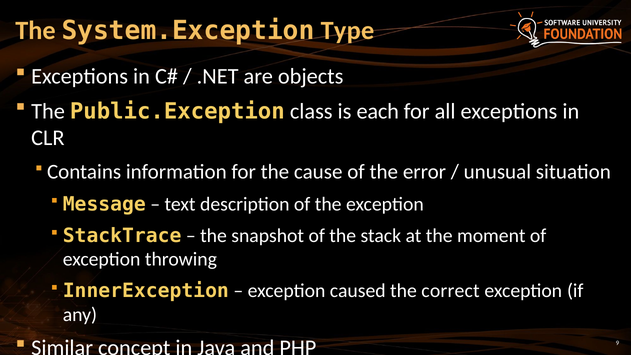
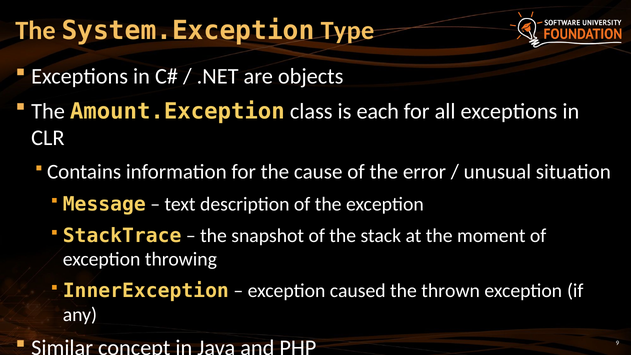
Public.Exception: Public.Exception -> Amount.Exception (177, 111)
correct: correct -> thrown (451, 291)
